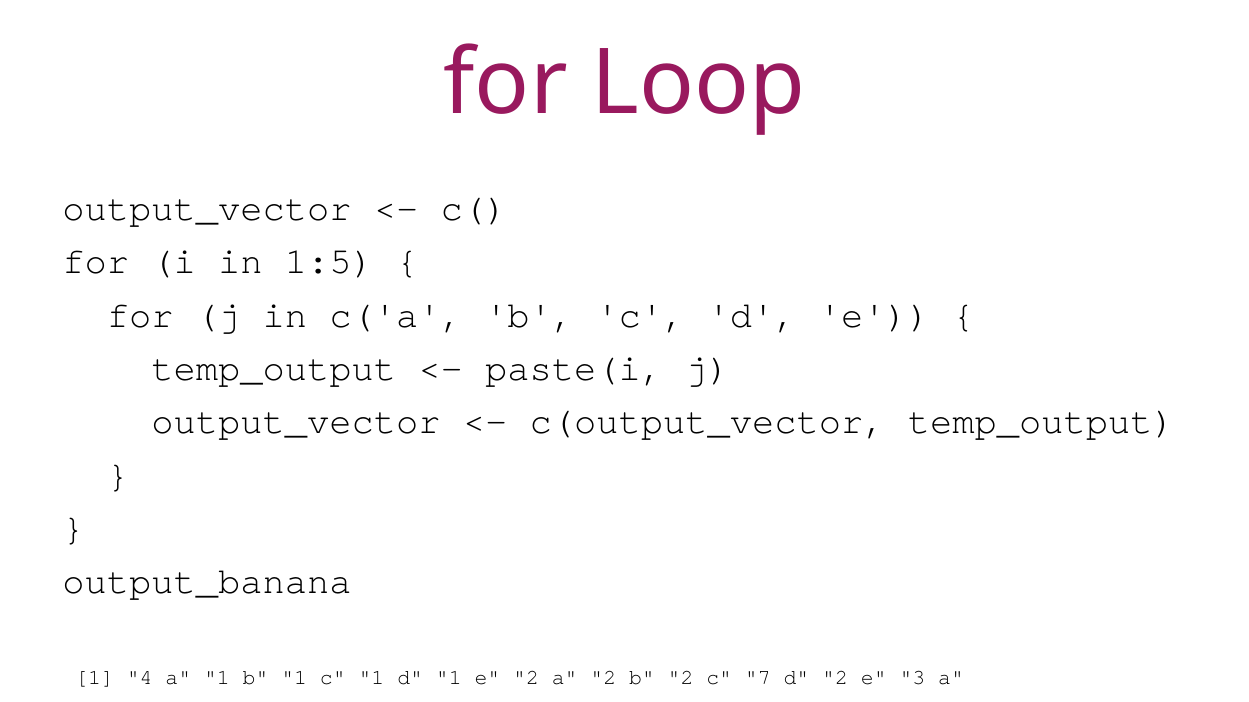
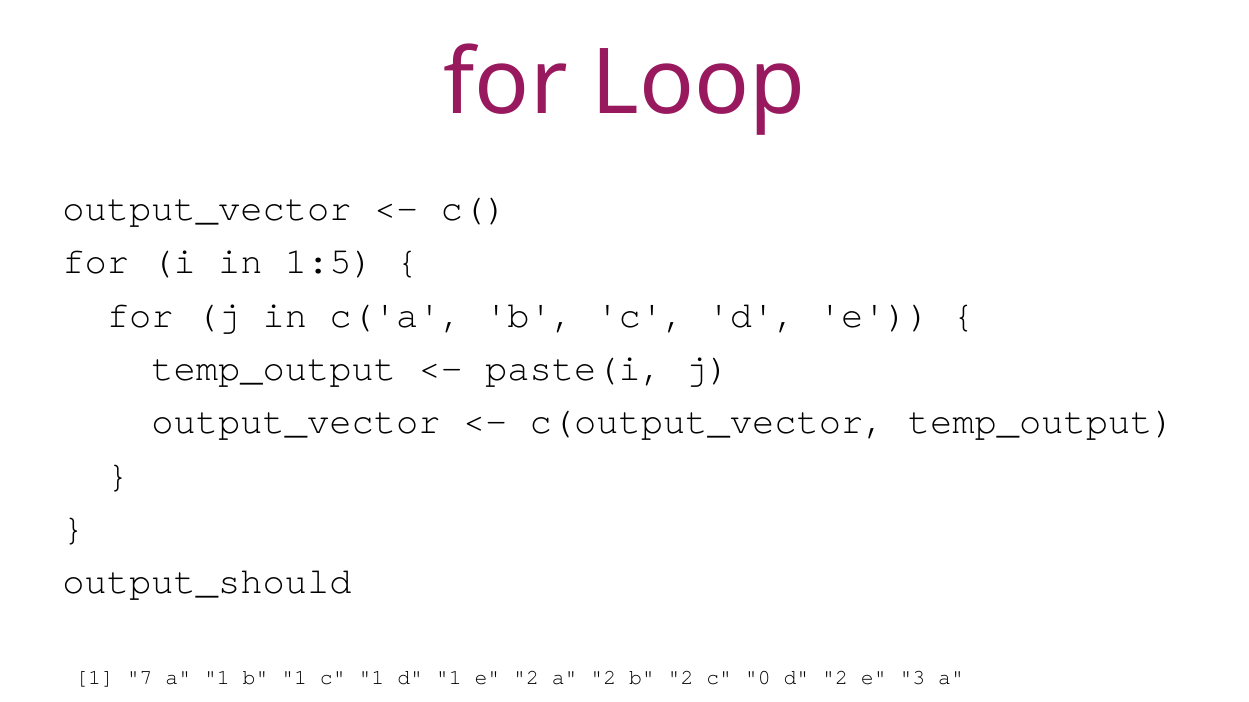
output_banana: output_banana -> output_should (207, 582)
1 4: 4 -> 7 (140, 678)
7: 7 -> 0 (758, 678)
